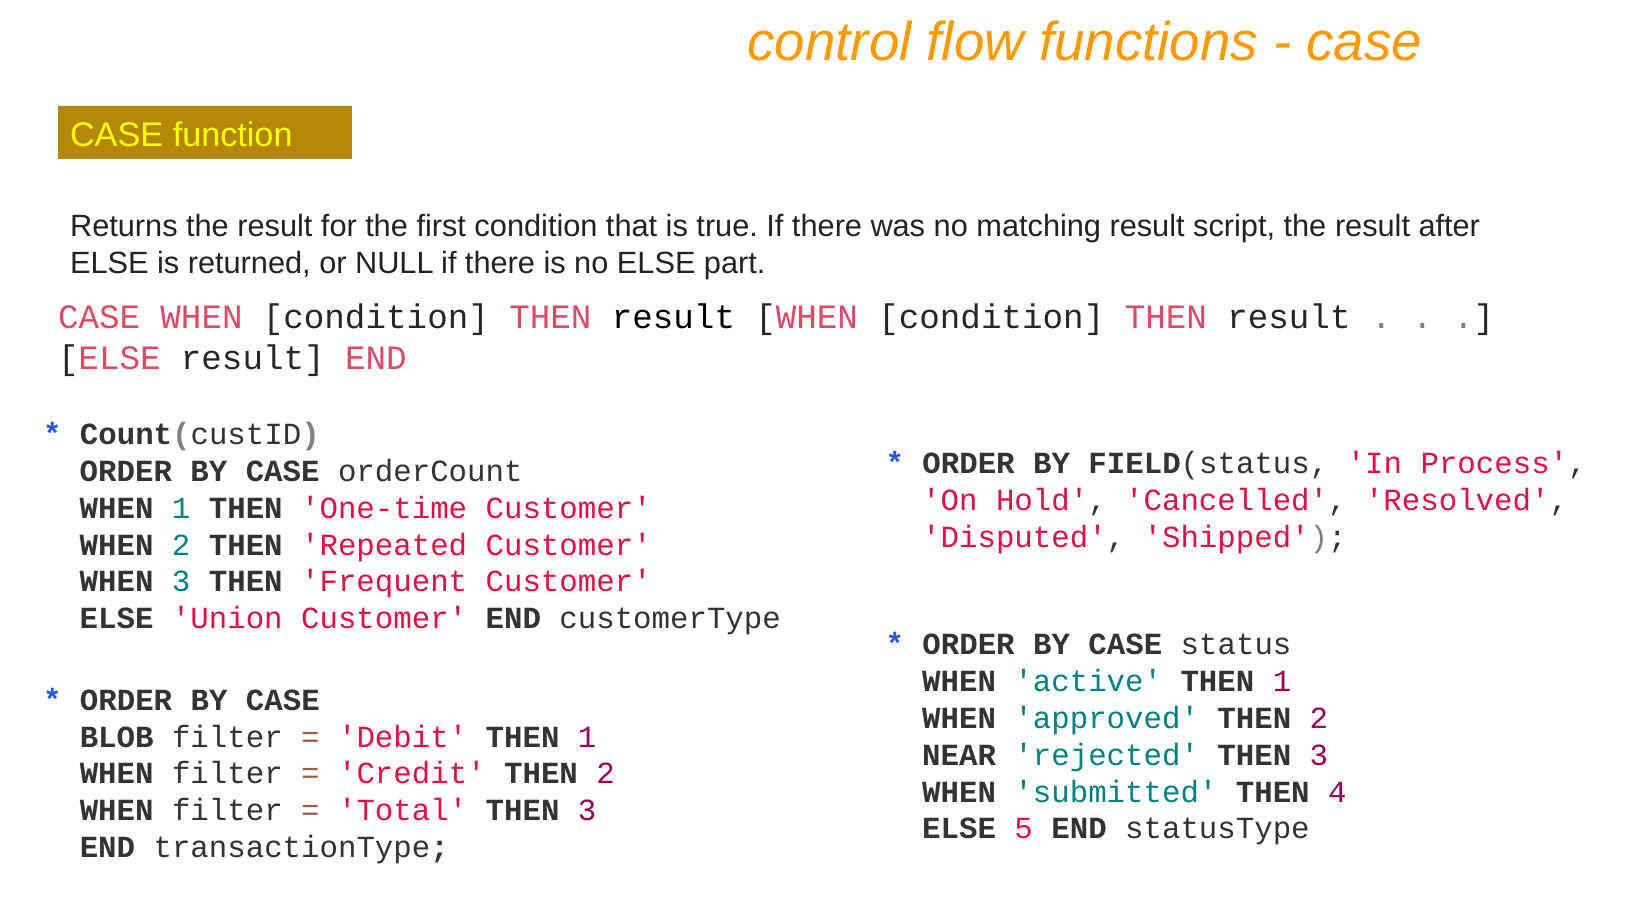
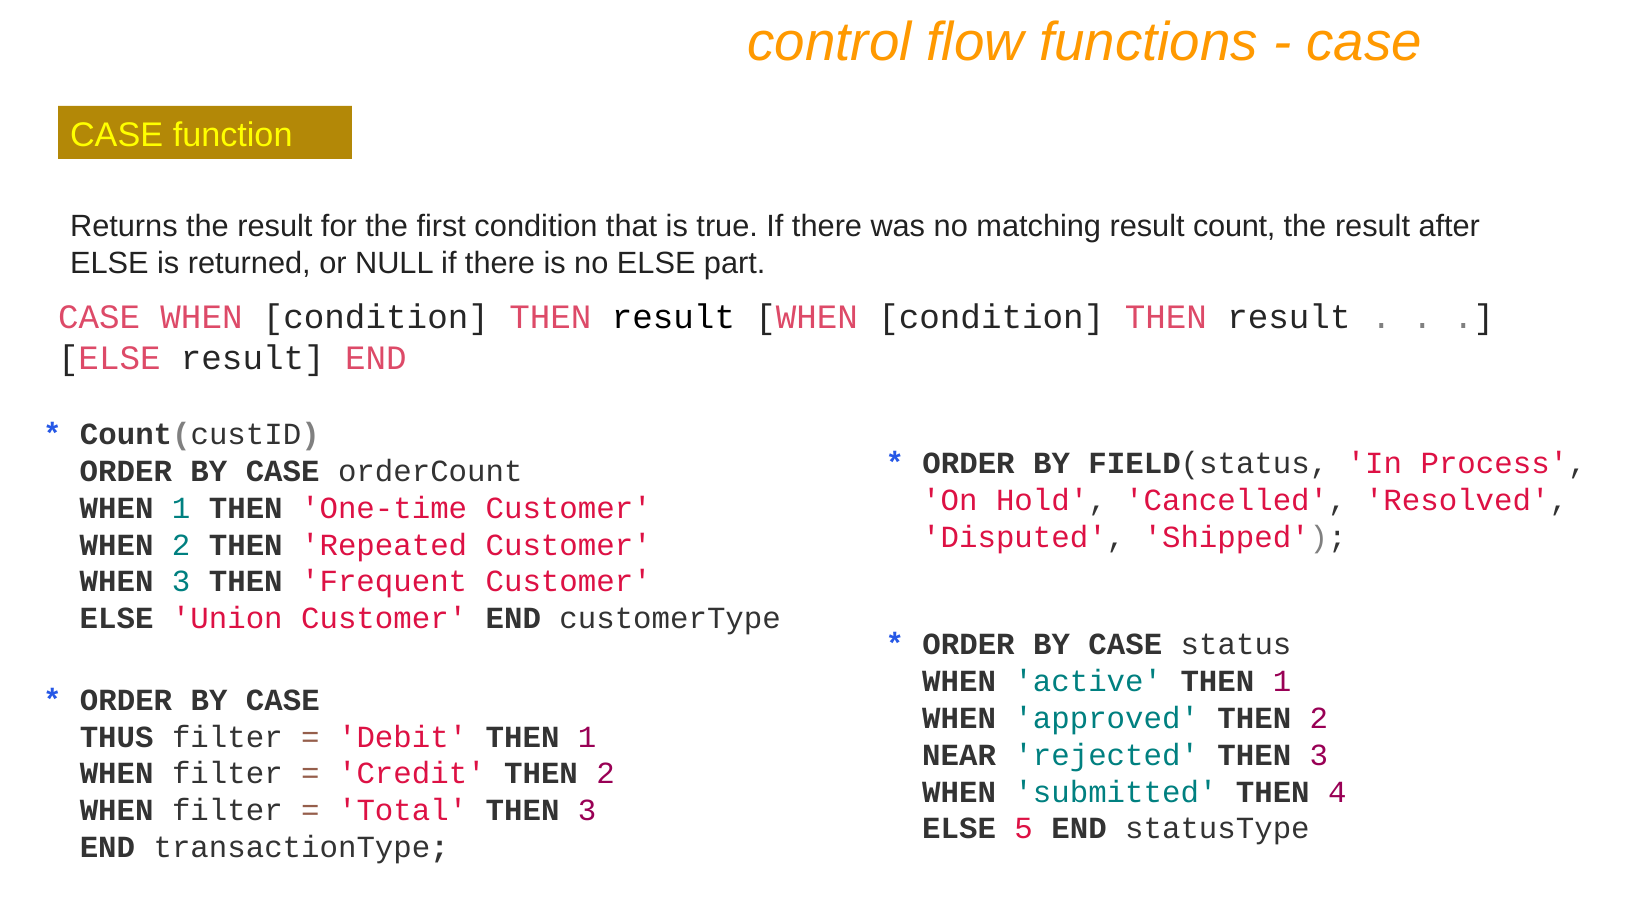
script: script -> count (1234, 227)
BLOB: BLOB -> THUS (117, 737)
